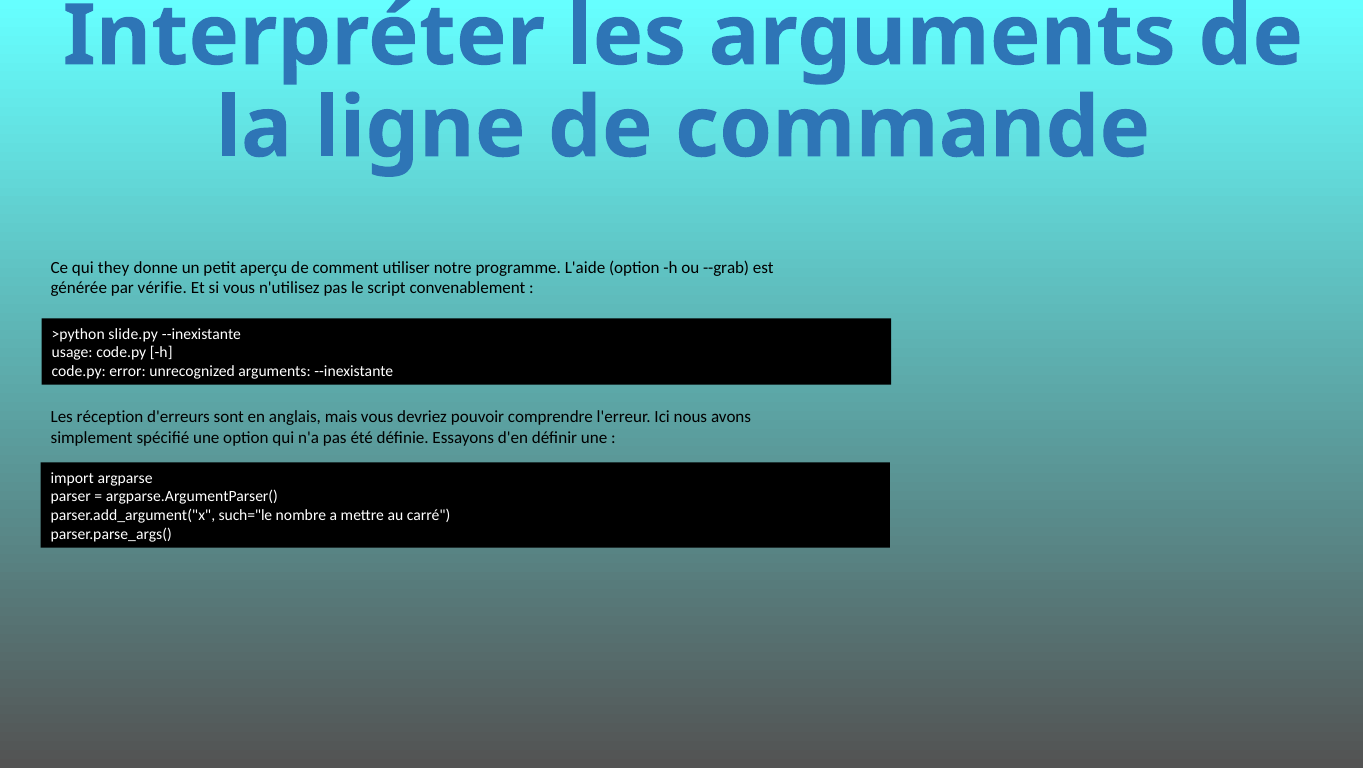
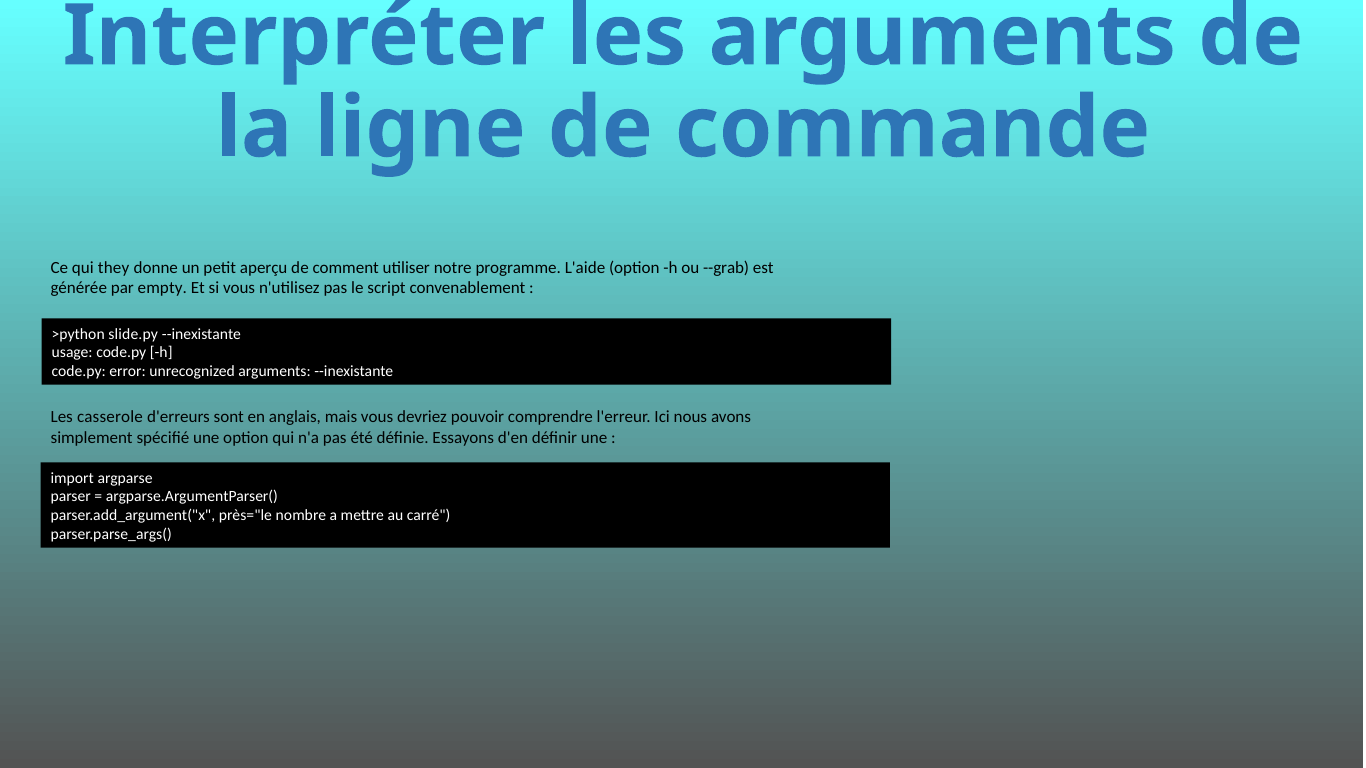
vérifie: vérifie -> empty (162, 288)
réception: réception -> casserole (110, 417)
such="le: such="le -> près="le (245, 516)
